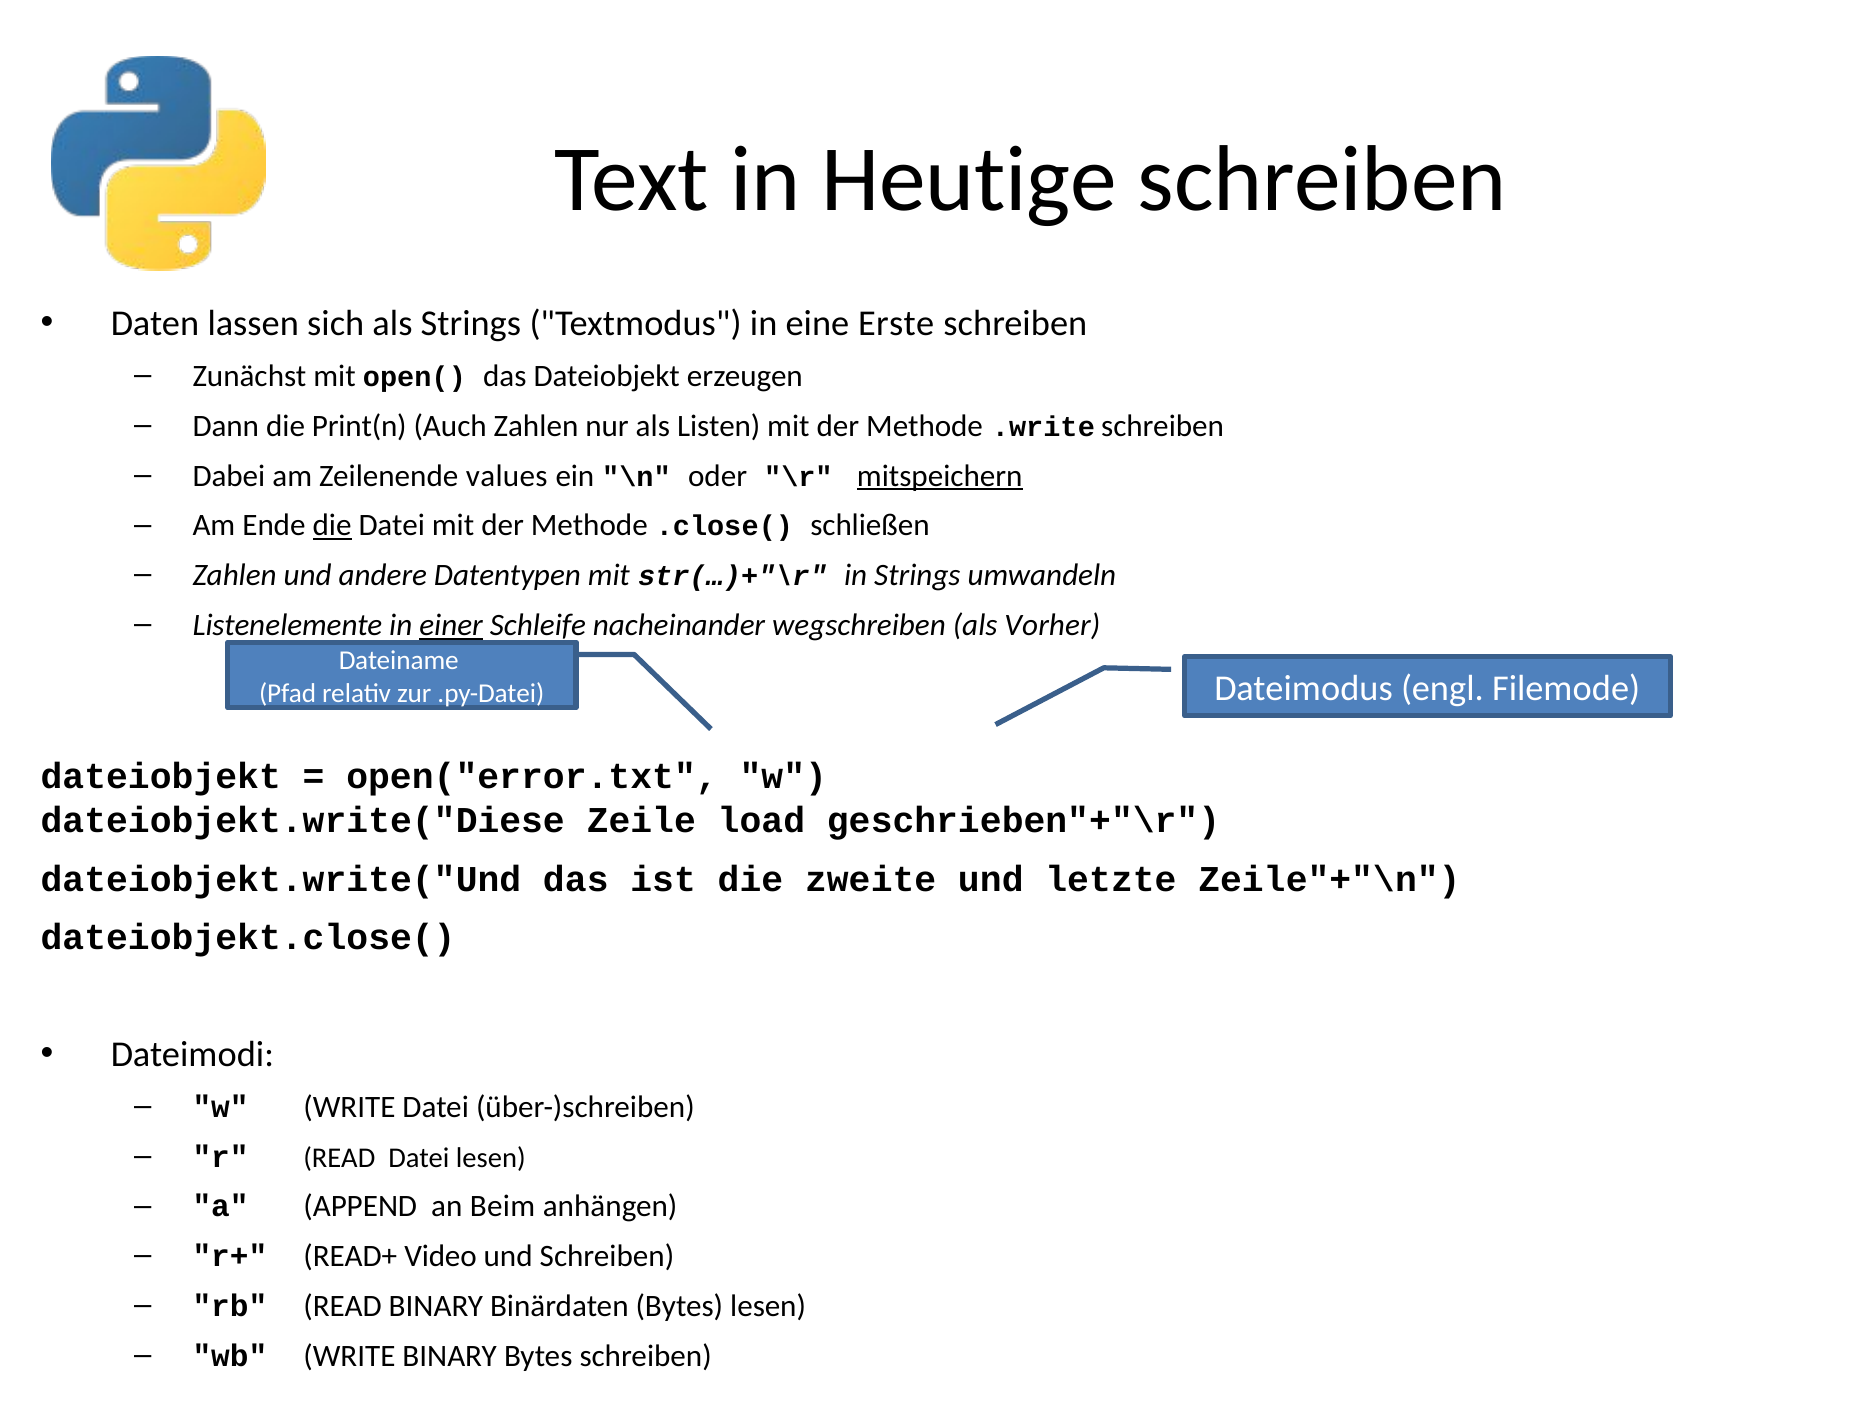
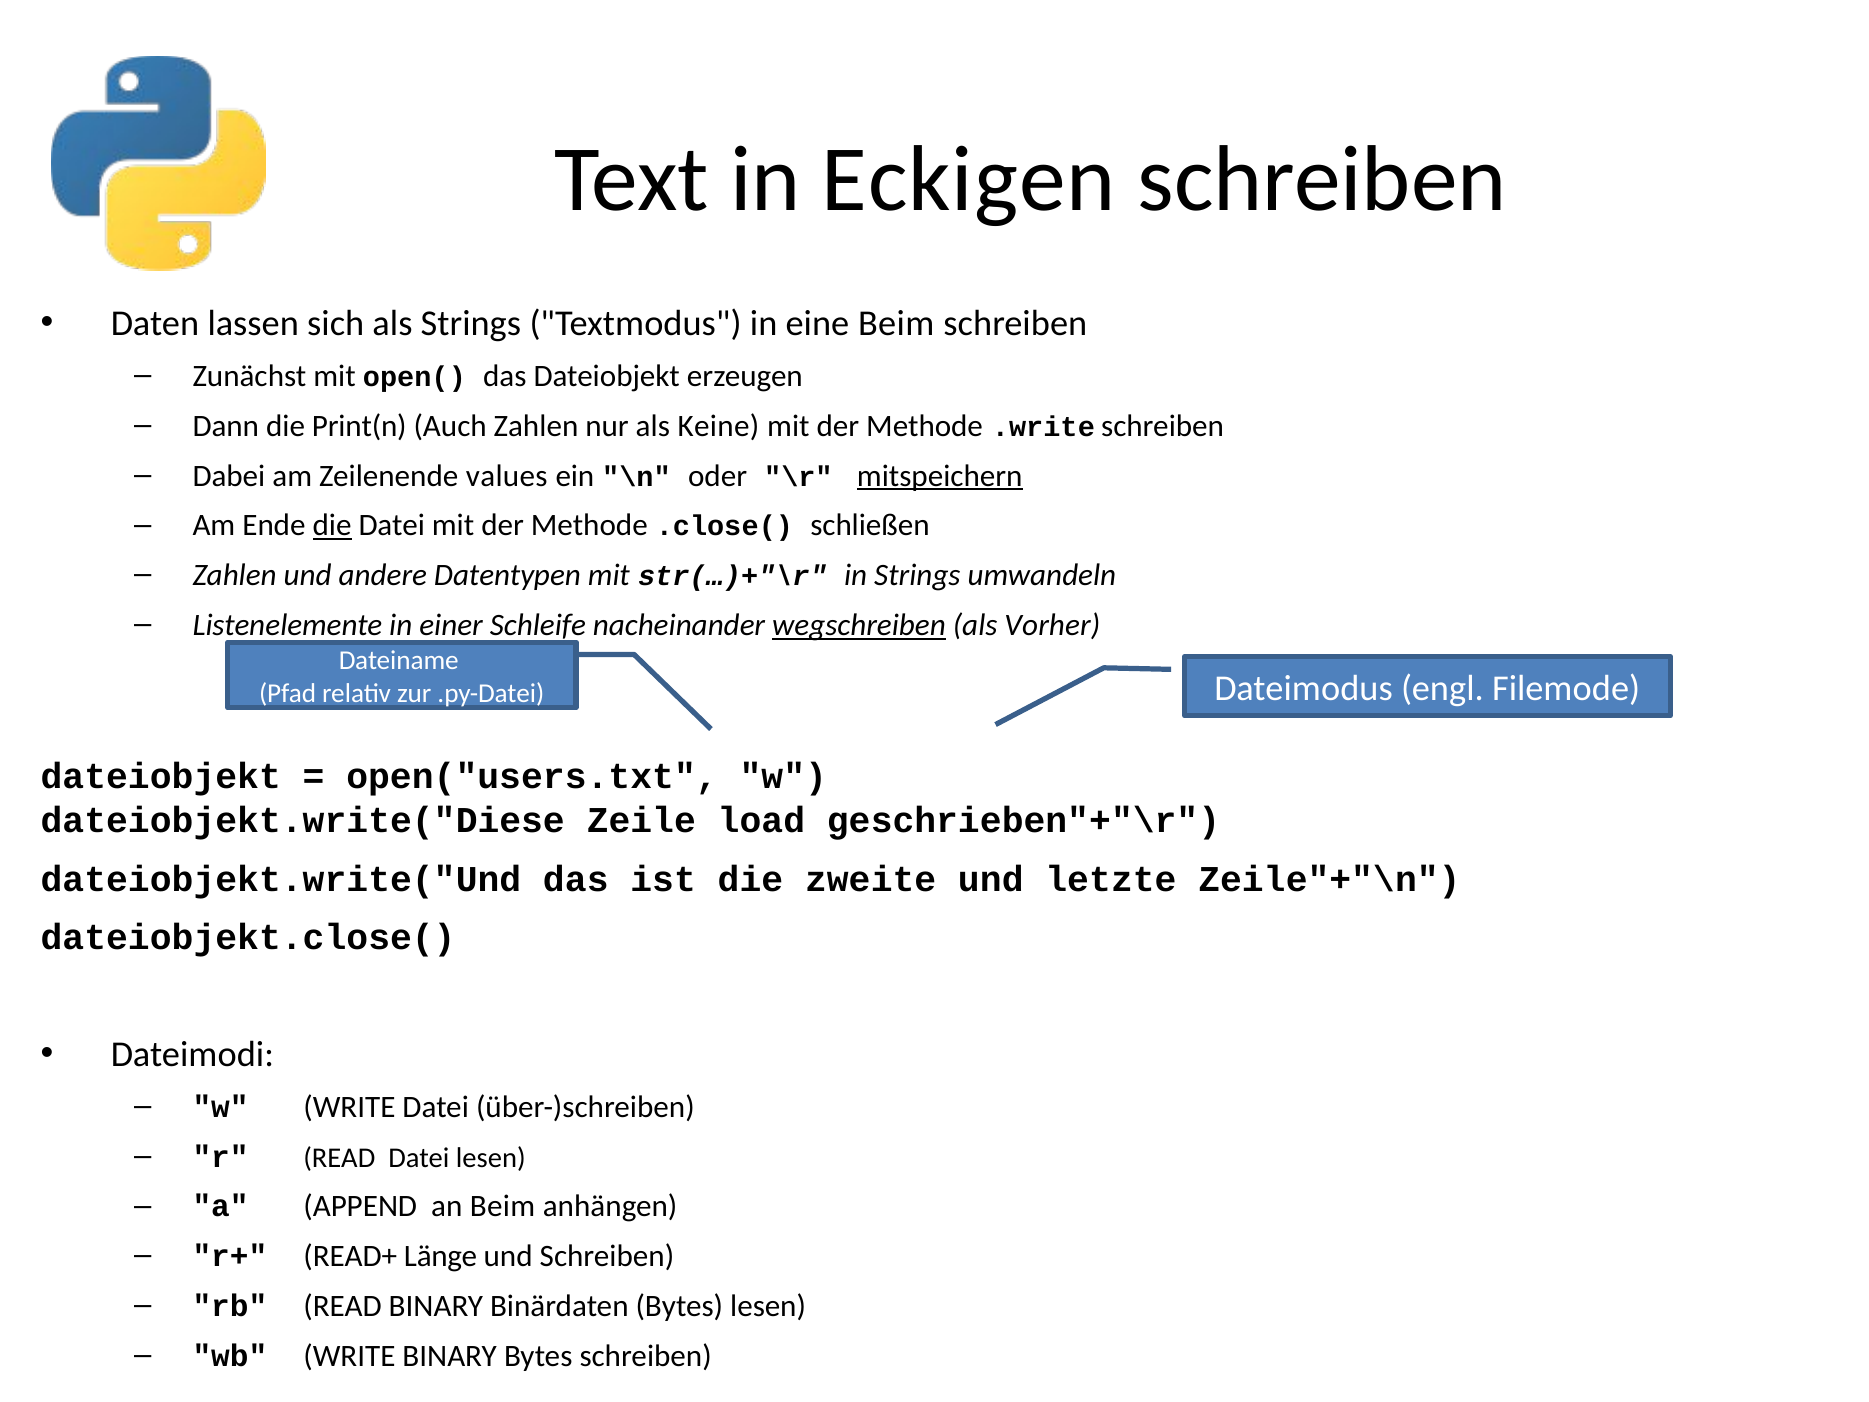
Heutige: Heutige -> Eckigen (969, 179)
eine Erste: Erste -> Beim (896, 323)
Listen: Listen -> Keine (718, 426)
einer underline: present -> none (451, 625)
wegschreiben underline: none -> present (859, 625)
open("error.txt: open("error.txt -> open("users.txt (532, 777)
Video: Video -> Länge (441, 1256)
